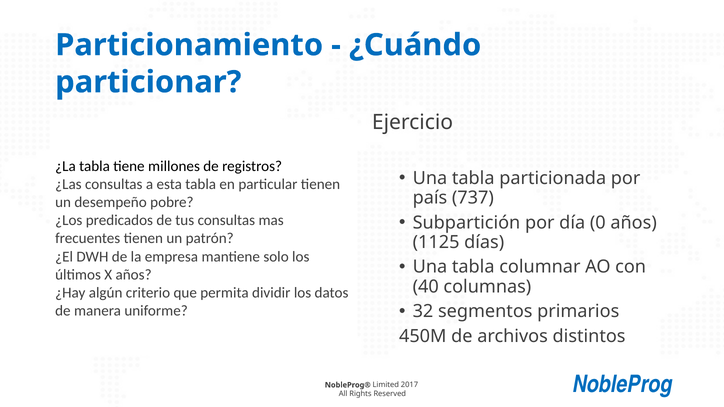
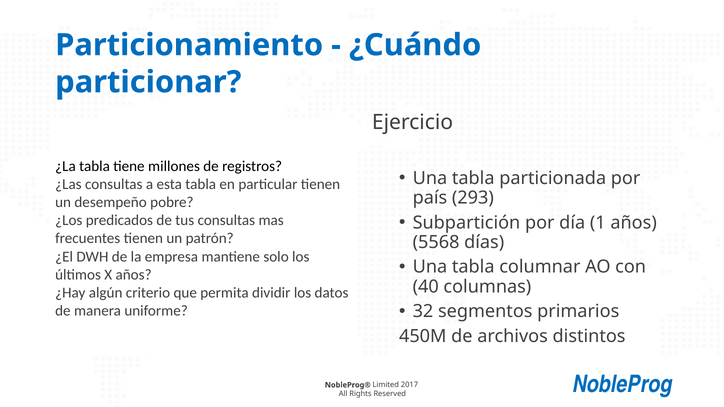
737: 737 -> 293 (473, 198)
0: 0 -> 1 (598, 223)
1125: 1125 -> 5568 (436, 242)
